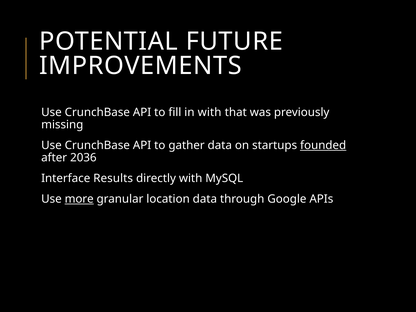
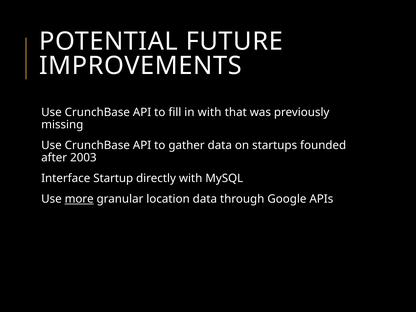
founded underline: present -> none (323, 145)
2036: 2036 -> 2003 (83, 158)
Results: Results -> Startup (113, 178)
